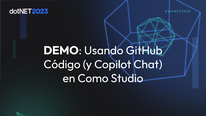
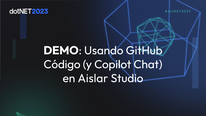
Como: Como -> Aislar (93, 78)
